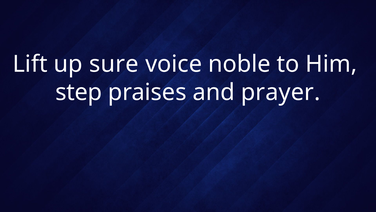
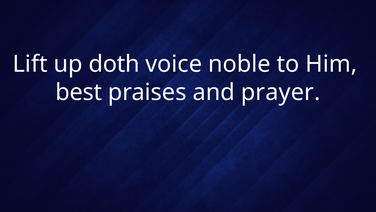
sure: sure -> doth (114, 64)
step: step -> best (79, 92)
